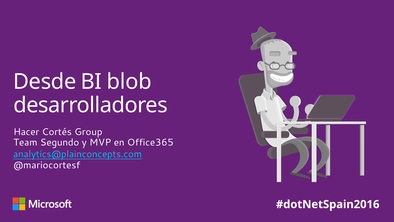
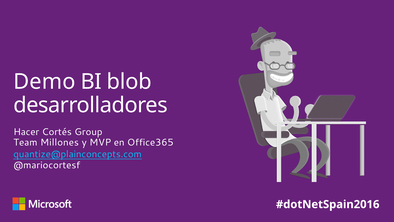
Desde: Desde -> Demo (45, 82)
Segundo: Segundo -> Millones (60, 142)
analytics@plainconcepts.com: analytics@plainconcepts.com -> quantize@plainconcepts.com (78, 154)
